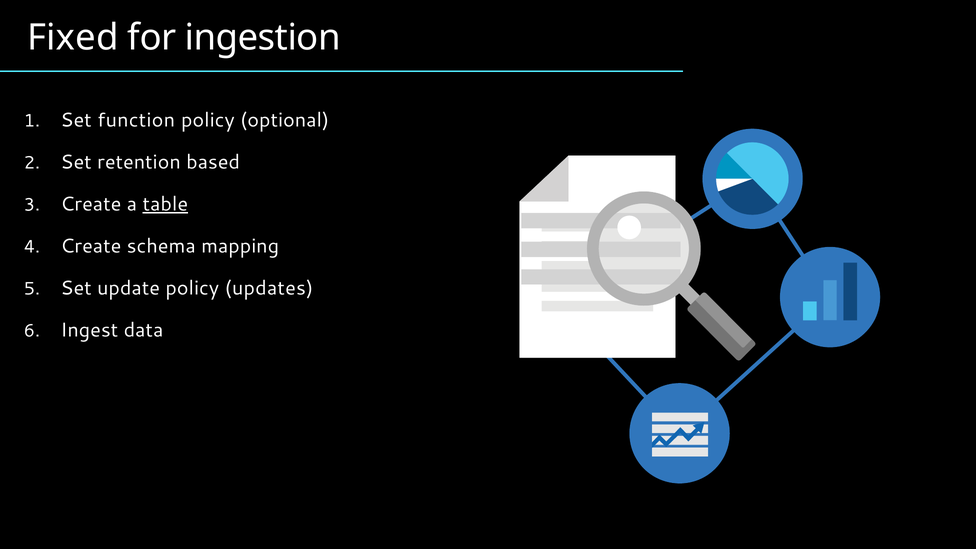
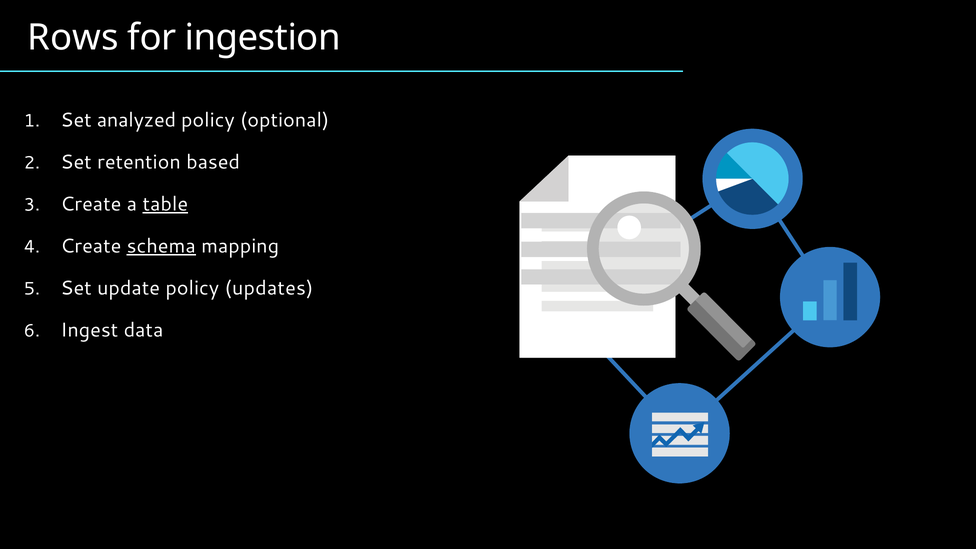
Fixed: Fixed -> Rows (73, 38)
function: function -> analyzed (136, 120)
schema underline: none -> present (161, 246)
